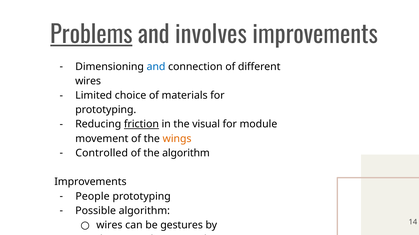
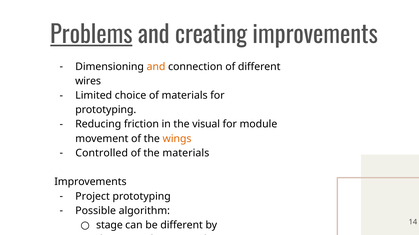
involves: involves -> creating (211, 35)
and colour: blue -> orange (156, 67)
friction underline: present -> none (141, 125)
the algorithm: algorithm -> materials (186, 153)
People: People -> Project (93, 197)
wires: wires -> stage (109, 226)
be gestures: gestures -> different (182, 226)
